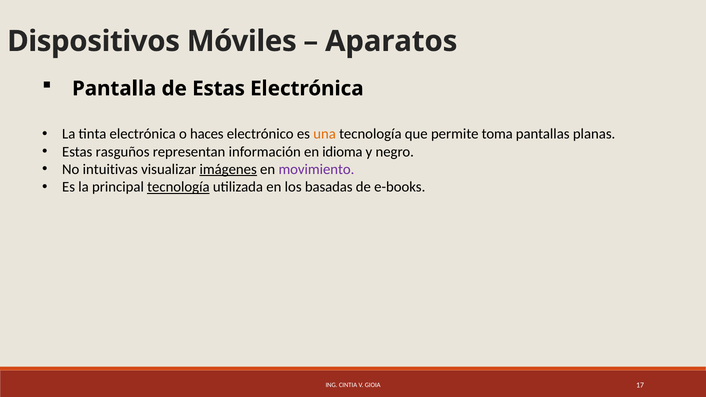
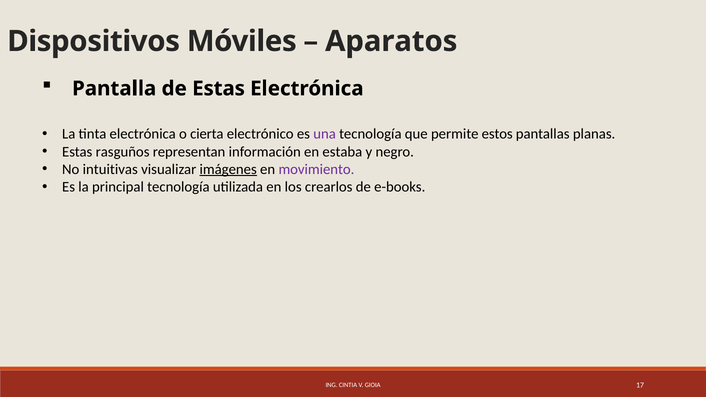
haces: haces -> cierta (207, 134)
una colour: orange -> purple (325, 134)
toma: toma -> estos (497, 134)
idioma: idioma -> estaba (342, 152)
tecnología underline: present -> none (178, 187)
basadas: basadas -> crearlos (329, 187)
